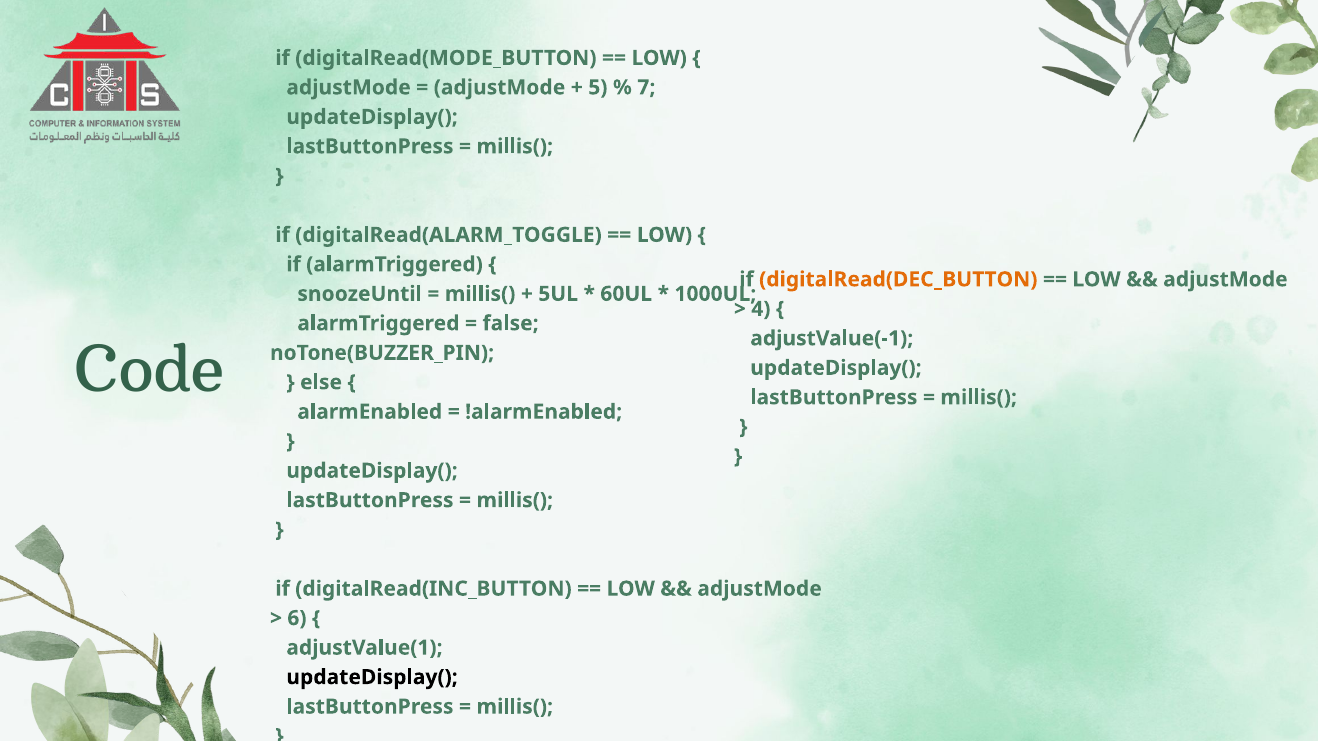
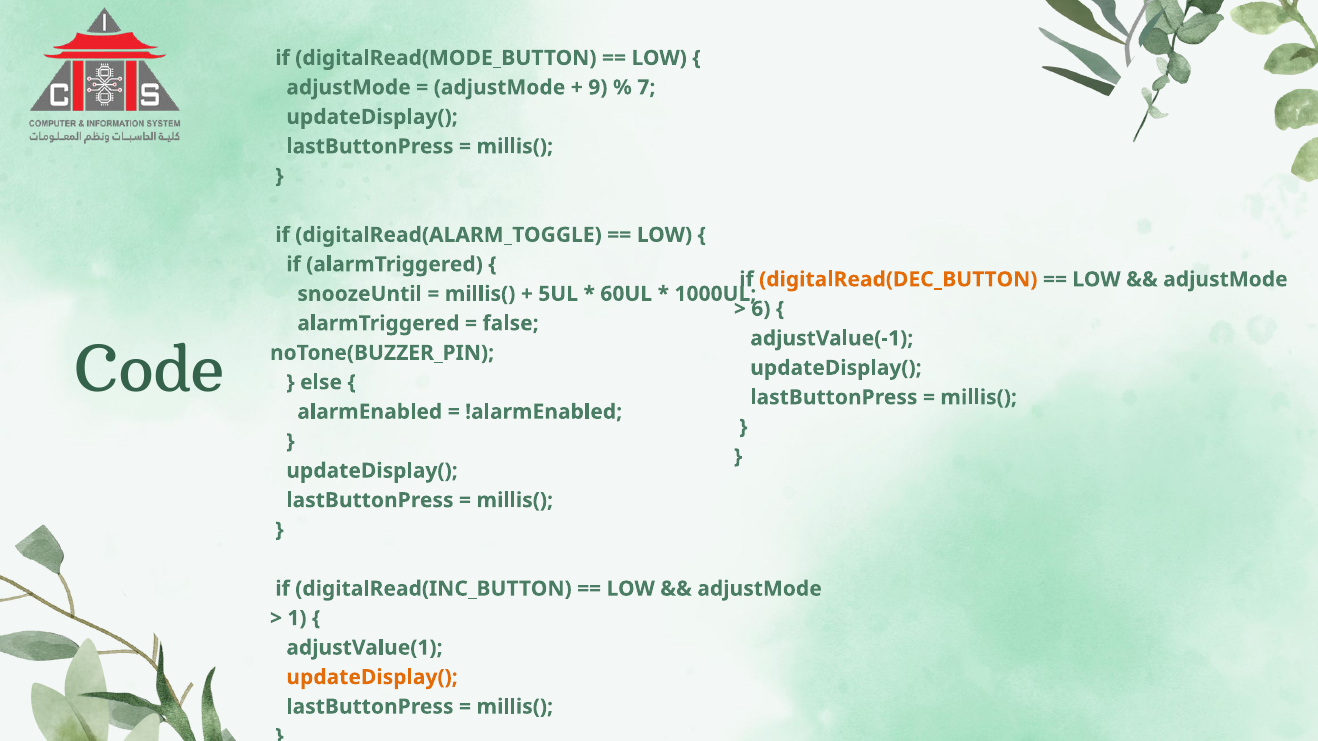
5: 5 -> 9 (598, 88)
4: 4 -> 6 (761, 309)
6: 6 -> 1 (297, 619)
updateDisplay( colour: black -> orange (372, 678)
